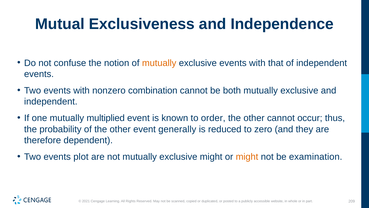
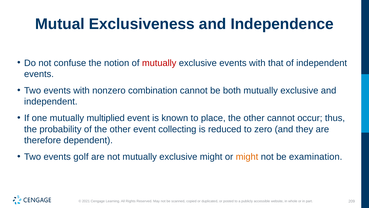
mutually colour: orange -> red (159, 63)
order: order -> place (213, 118)
generally: generally -> collecting (177, 129)
plot: plot -> golf (81, 156)
